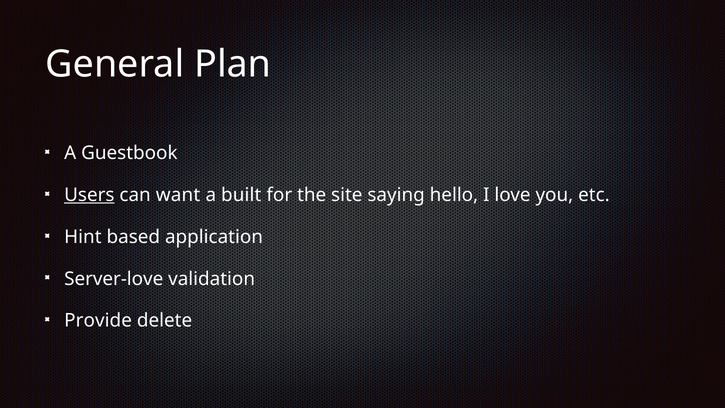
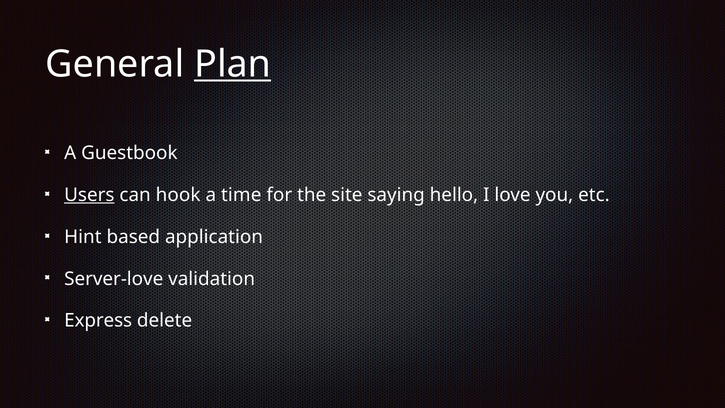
Plan underline: none -> present (233, 64)
want: want -> hook (178, 195)
built: built -> time (241, 195)
Provide: Provide -> Express (98, 321)
